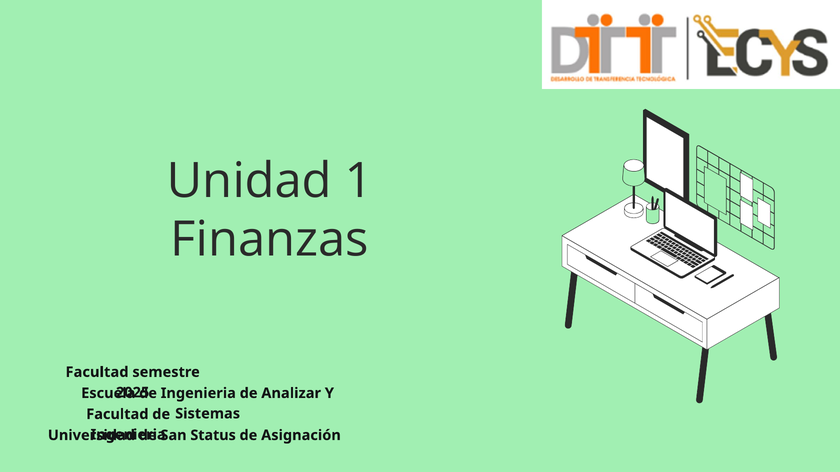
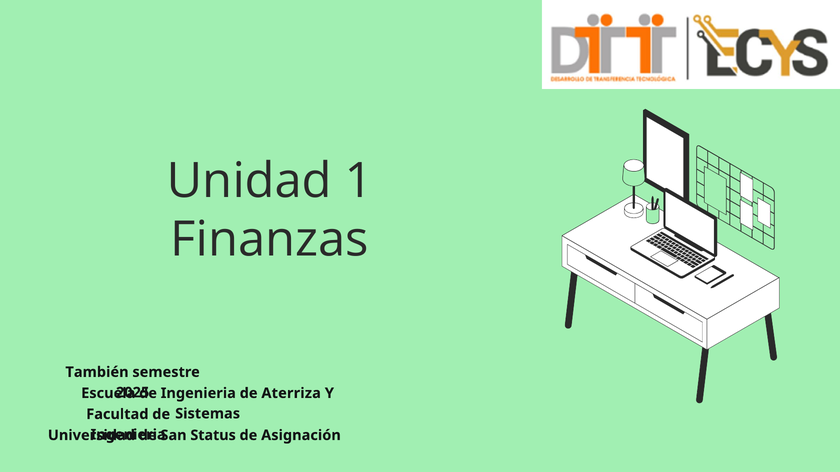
Facultad: Facultad -> También (97, 372)
Analizar: Analizar -> Aterriza (291, 394)
